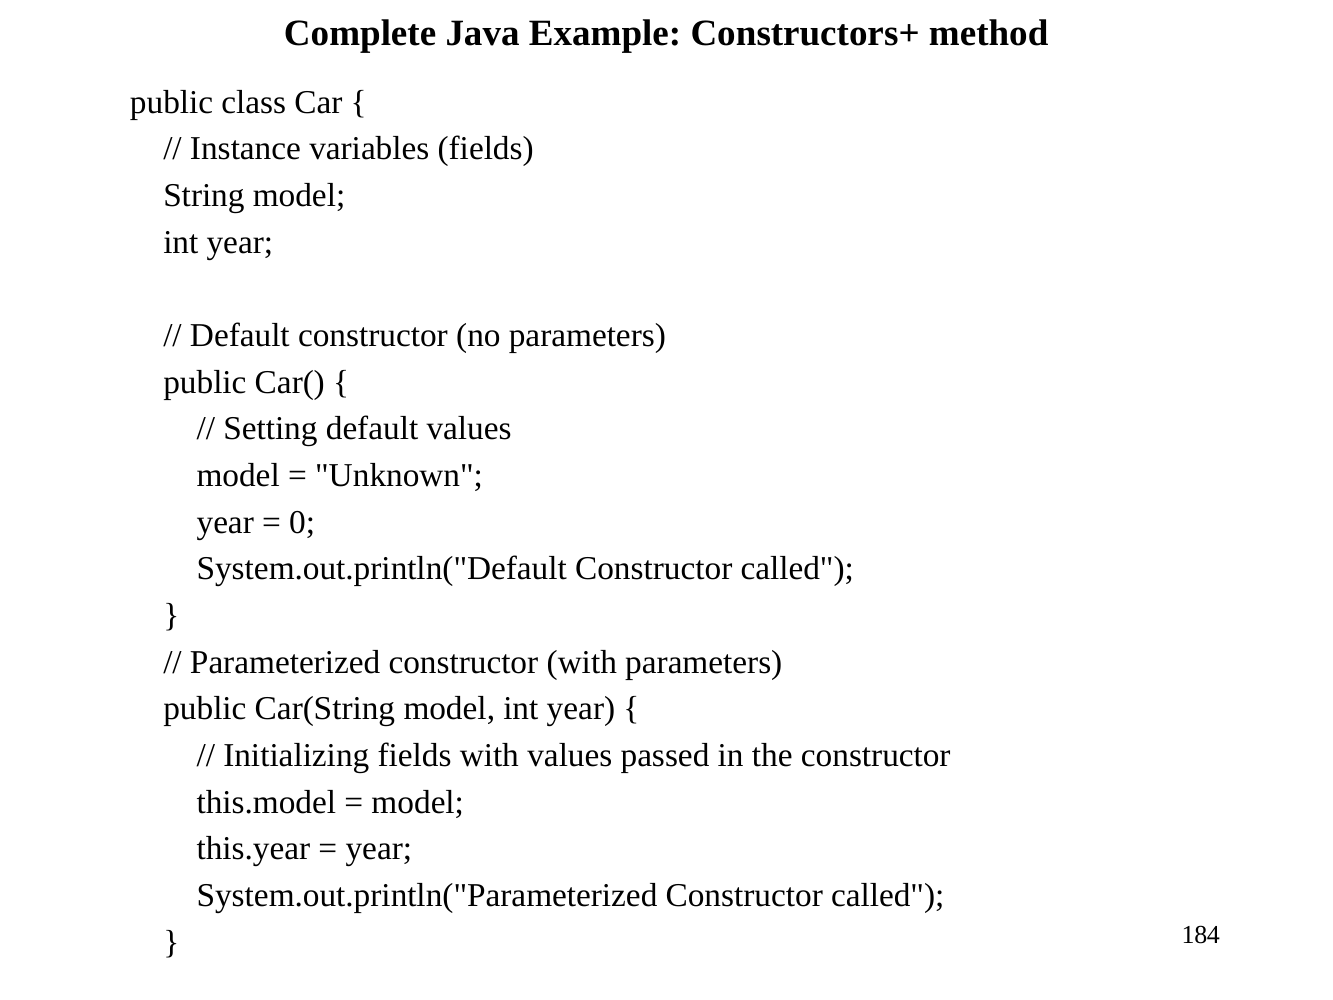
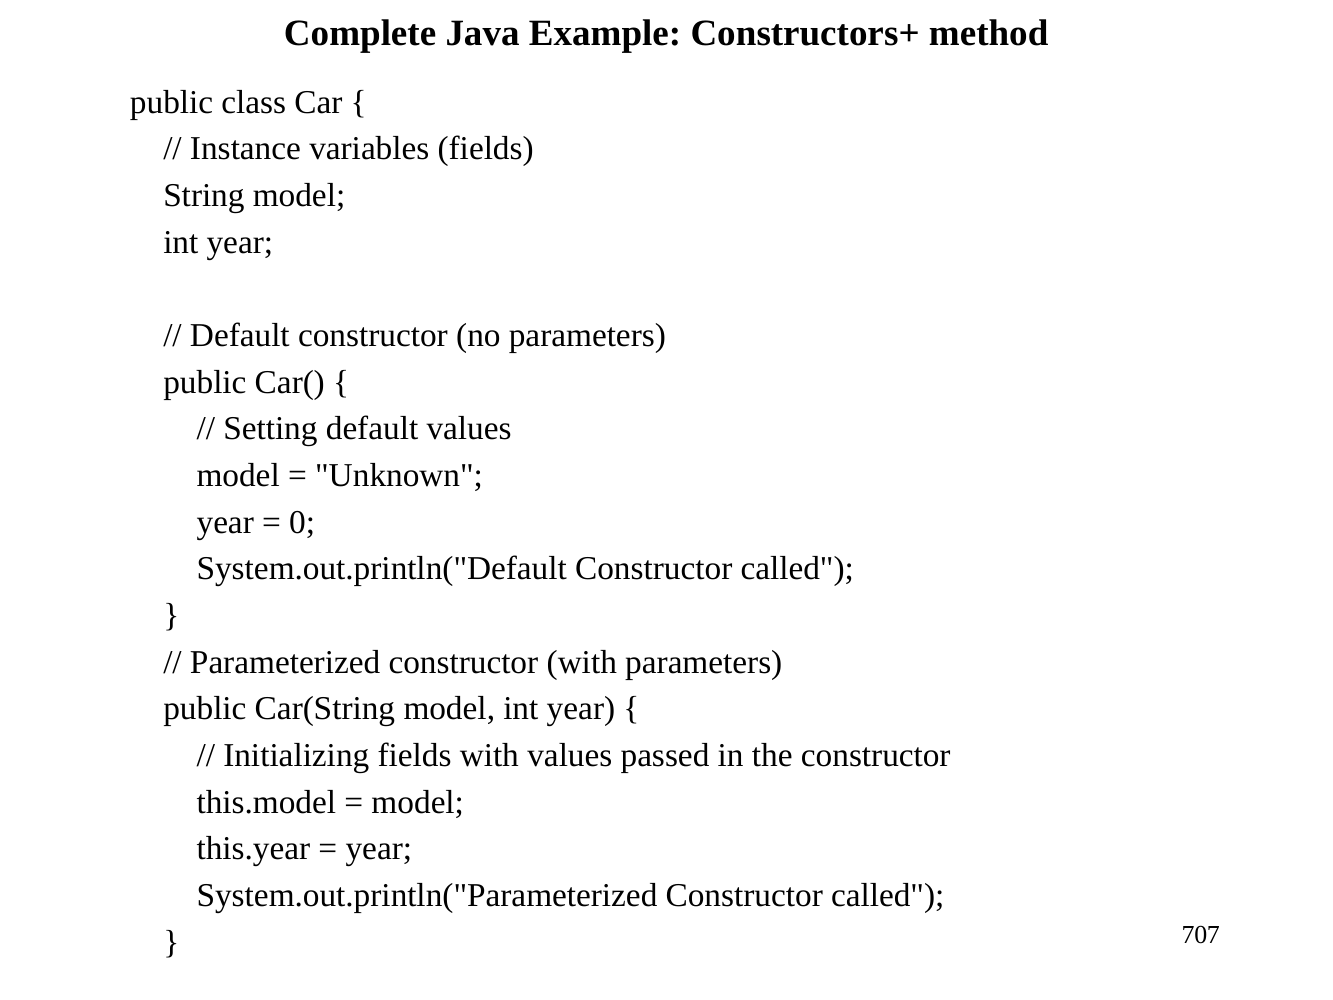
184: 184 -> 707 (1201, 935)
